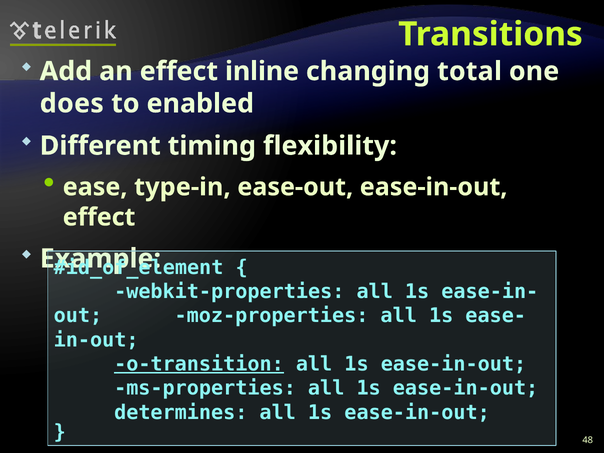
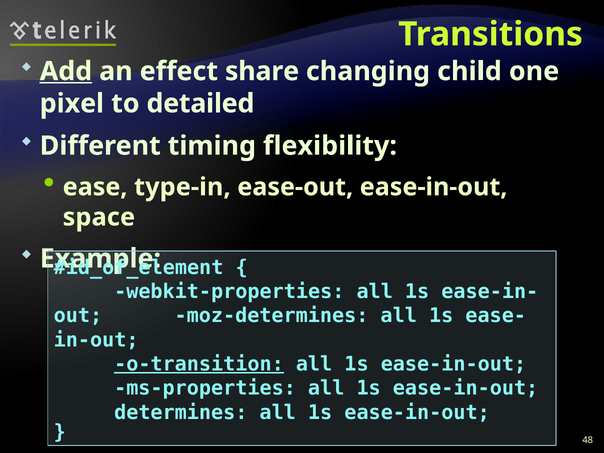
Add underline: none -> present (66, 71)
inline: inline -> share (262, 71)
total: total -> child (469, 71)
does: does -> pixel (72, 104)
enabled: enabled -> detailed (200, 104)
effect: effect -> space (99, 217)
moz-properties: moz-properties -> moz-determines (271, 316)
